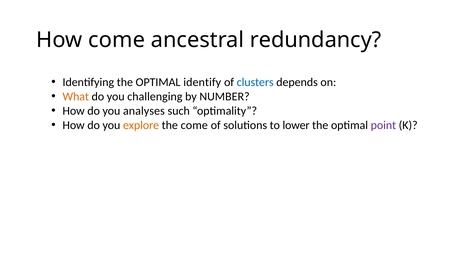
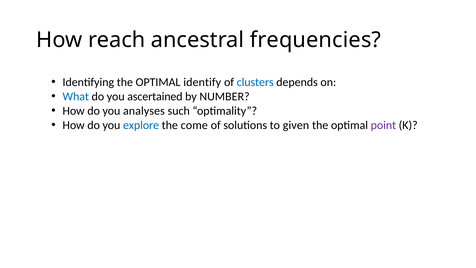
How come: come -> reach (117, 40)
redundancy: redundancy -> frequencies (315, 40)
What colour: orange -> blue (76, 97)
challenging: challenging -> ascertained (155, 97)
explore colour: orange -> blue (141, 125)
lower: lower -> given (296, 125)
